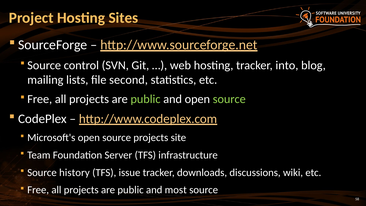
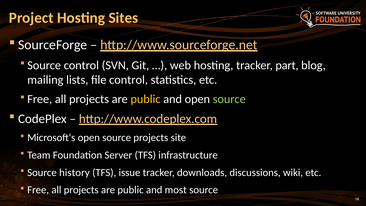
into: into -> part (287, 65)
file second: second -> control (129, 80)
public colour: light green -> yellow (146, 99)
